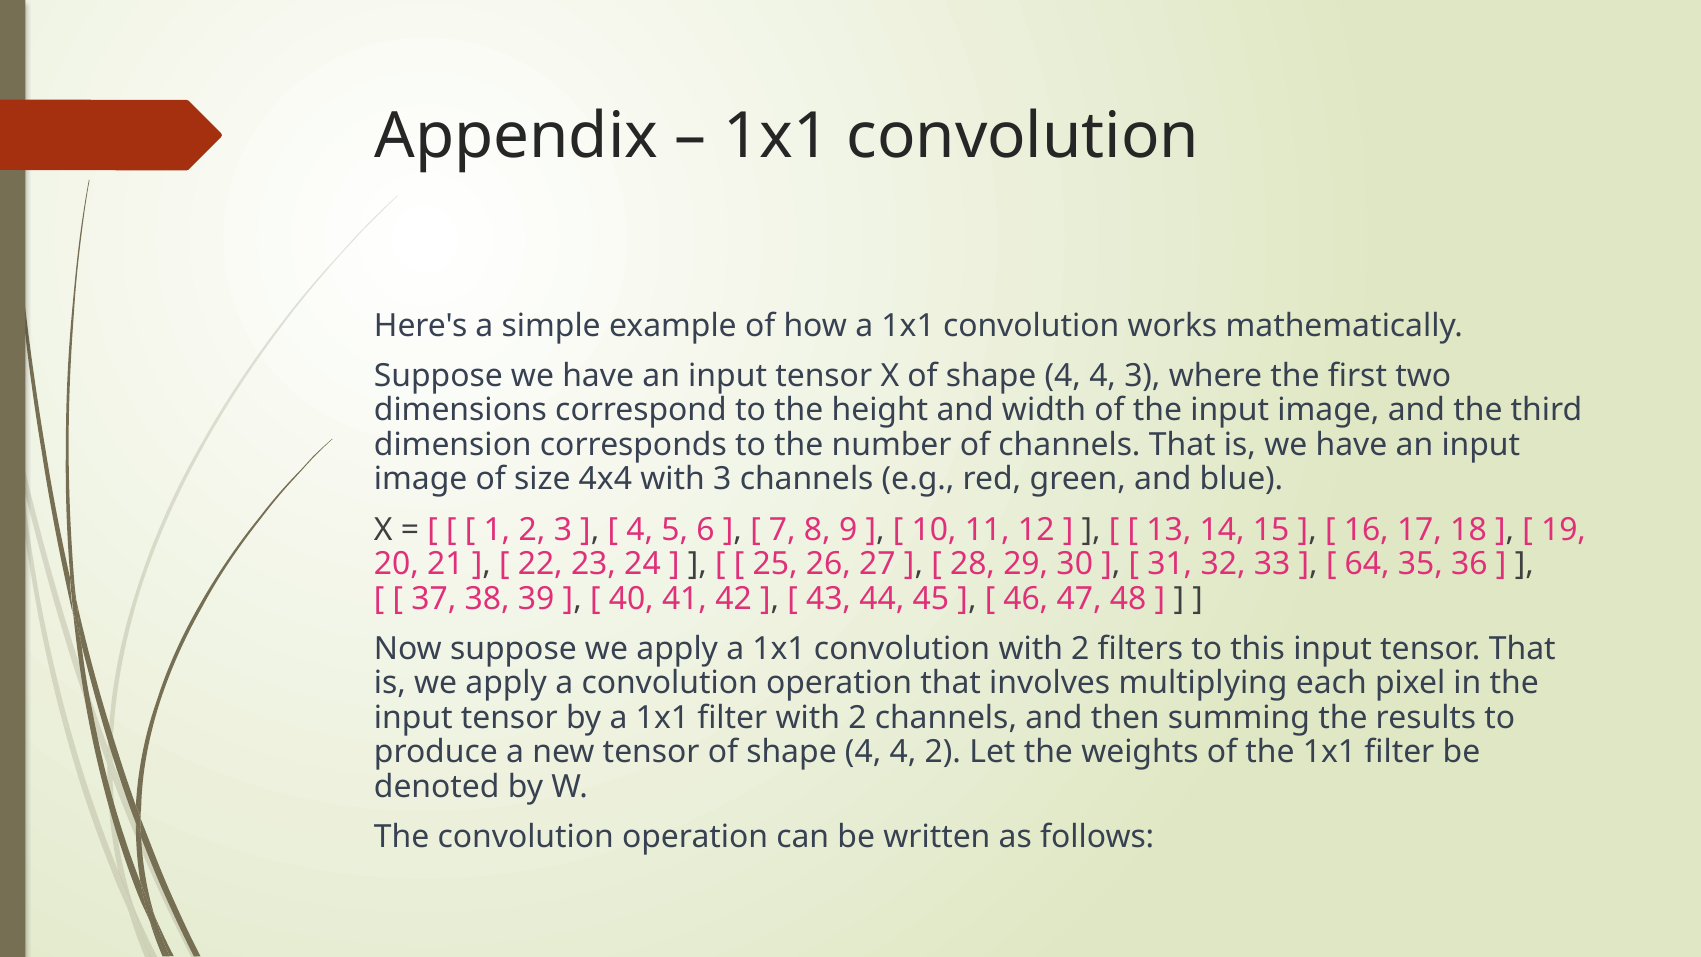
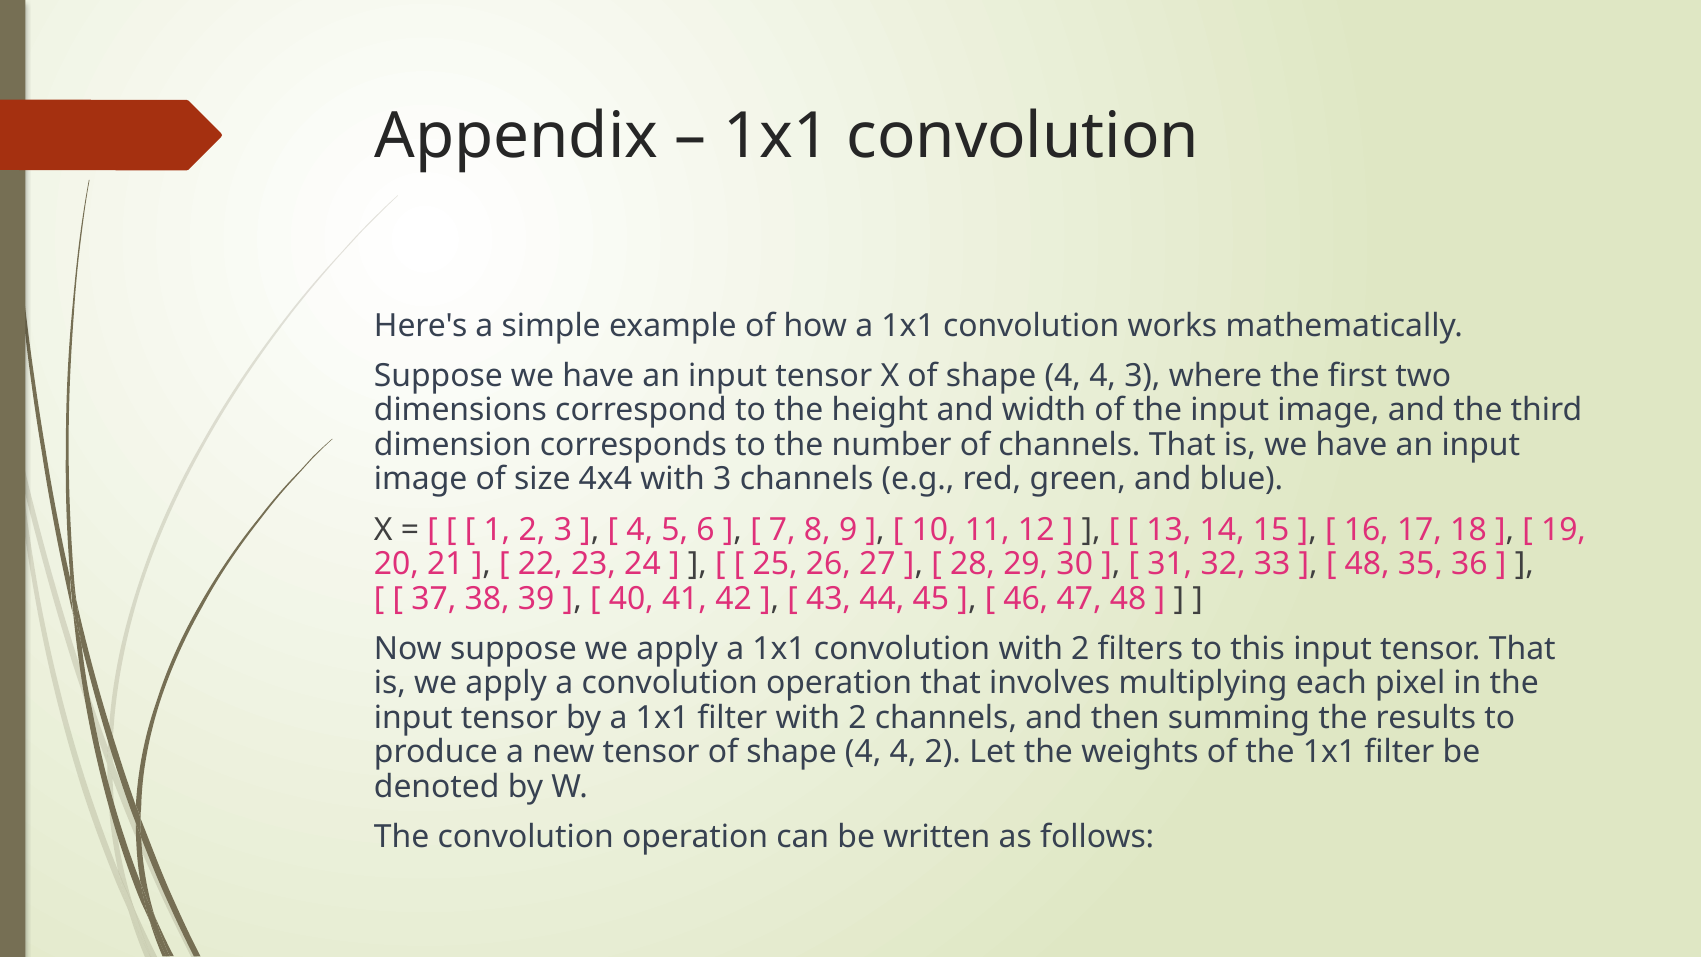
64: 64 -> 48 (1367, 564)
